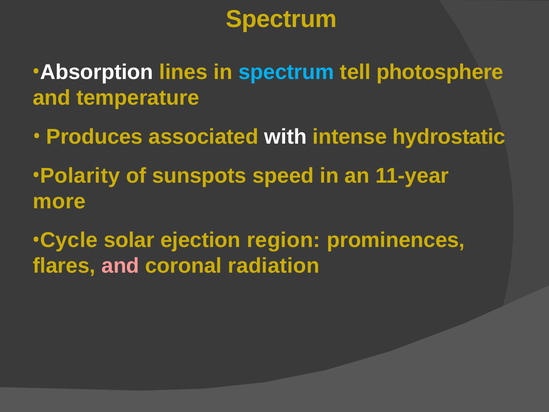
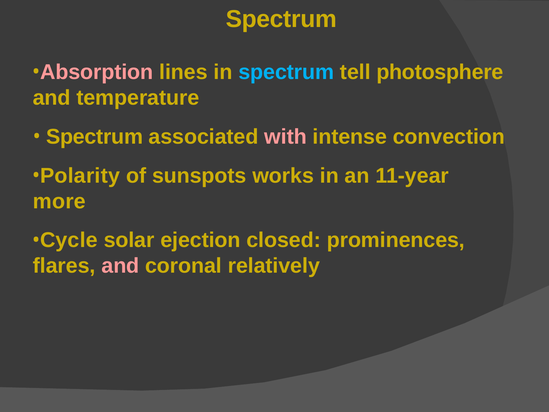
Absorption colour: white -> pink (97, 72)
Produces: Produces -> Spectrum (95, 137)
with colour: white -> pink (286, 137)
hydrostatic: hydrostatic -> convection (449, 137)
speed: speed -> works (283, 176)
region: region -> closed (284, 240)
radiation: radiation -> relatively (274, 266)
